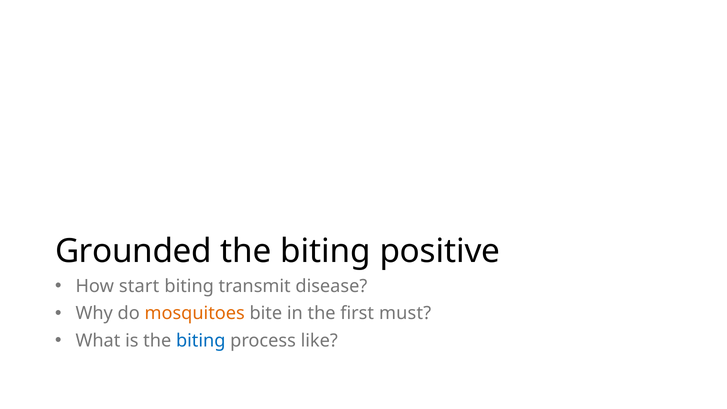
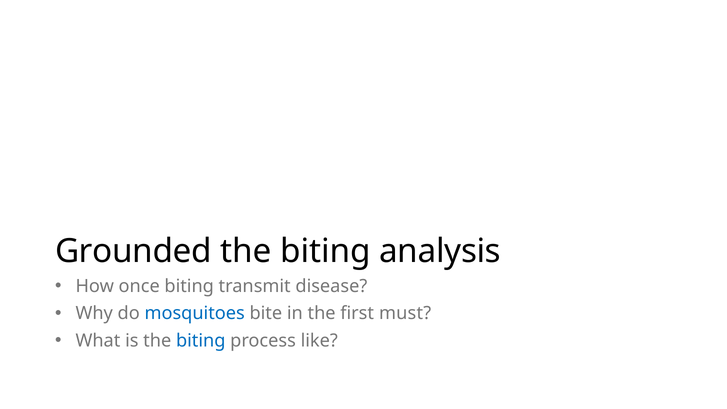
positive: positive -> analysis (440, 251)
start: start -> once (139, 286)
mosquitoes colour: orange -> blue (195, 313)
